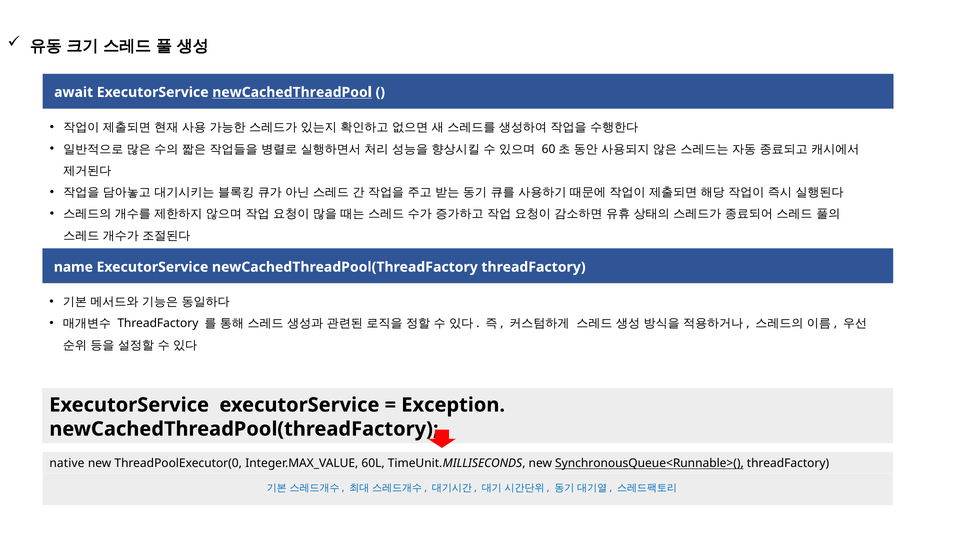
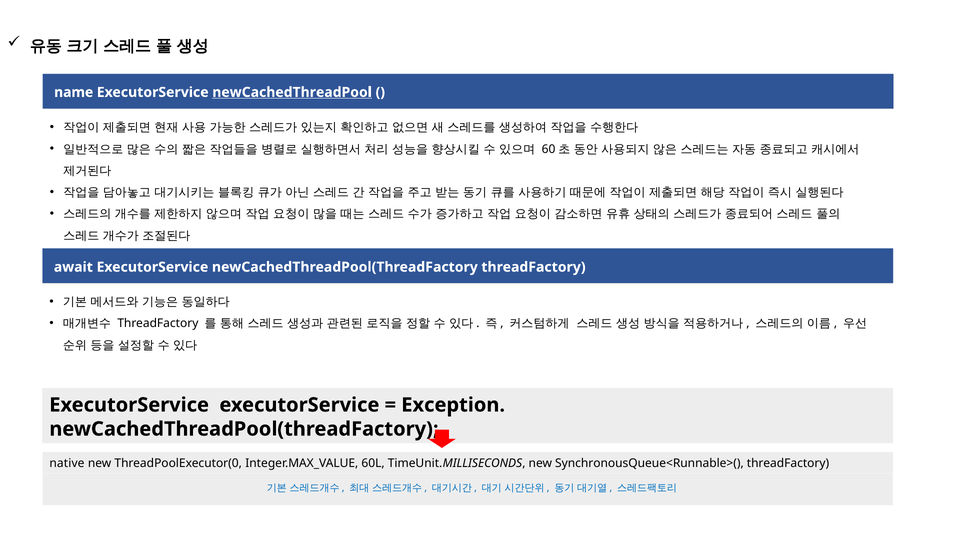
await: await -> name (74, 92)
name: name -> await (73, 267)
SynchronousQueue<Runnable>( underline: present -> none (649, 463)
